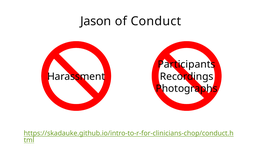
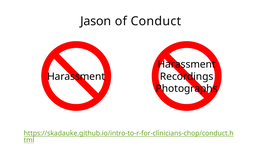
Participants: Participants -> Harassment (187, 65)
